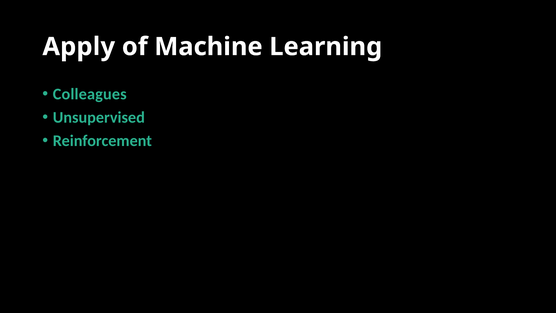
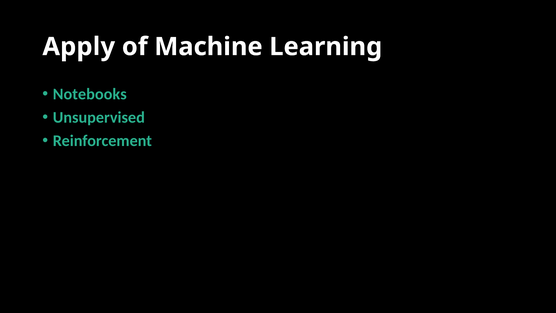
Colleagues: Colleagues -> Notebooks (90, 94)
